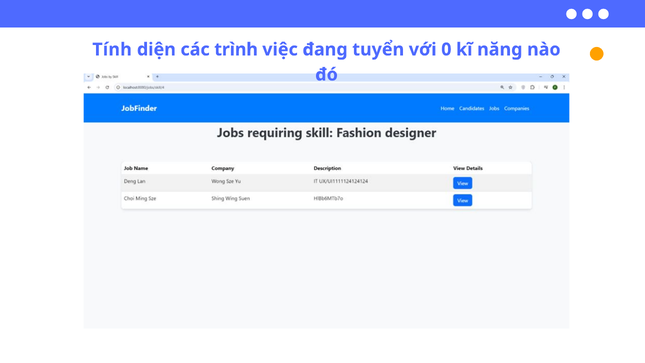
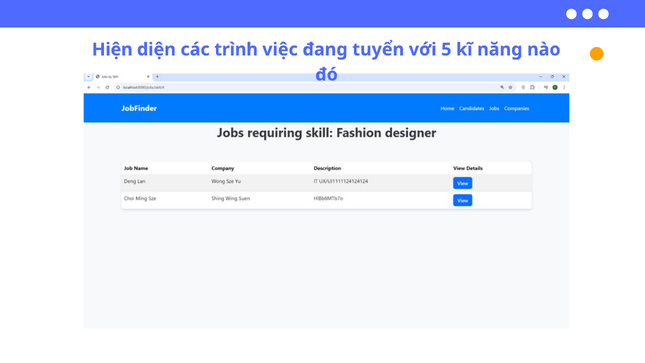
Tính: Tính -> Hiện (112, 49)
0: 0 -> 5 (446, 49)
